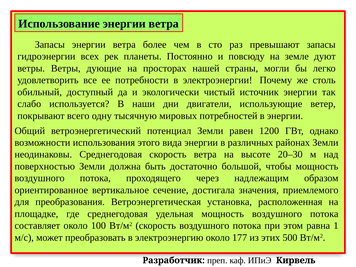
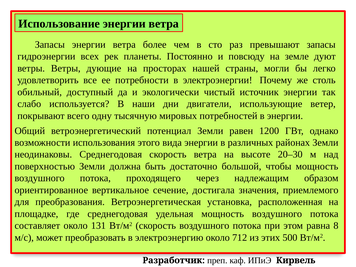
100: 100 -> 131 (98, 226)
1: 1 -> 8 (336, 226)
177: 177 -> 712 (240, 238)
